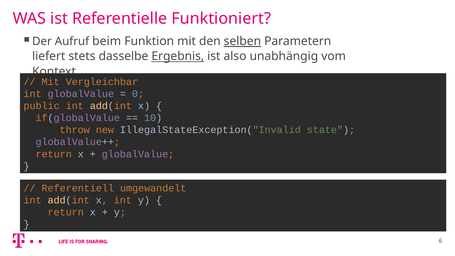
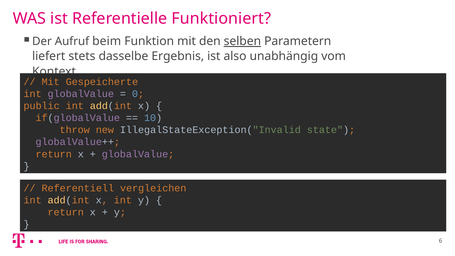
Ergebnis underline: present -> none (178, 56)
Vergleichbar: Vergleichbar -> Gespeicherte (102, 82)
umgewandelt: umgewandelt -> vergleichen (153, 188)
